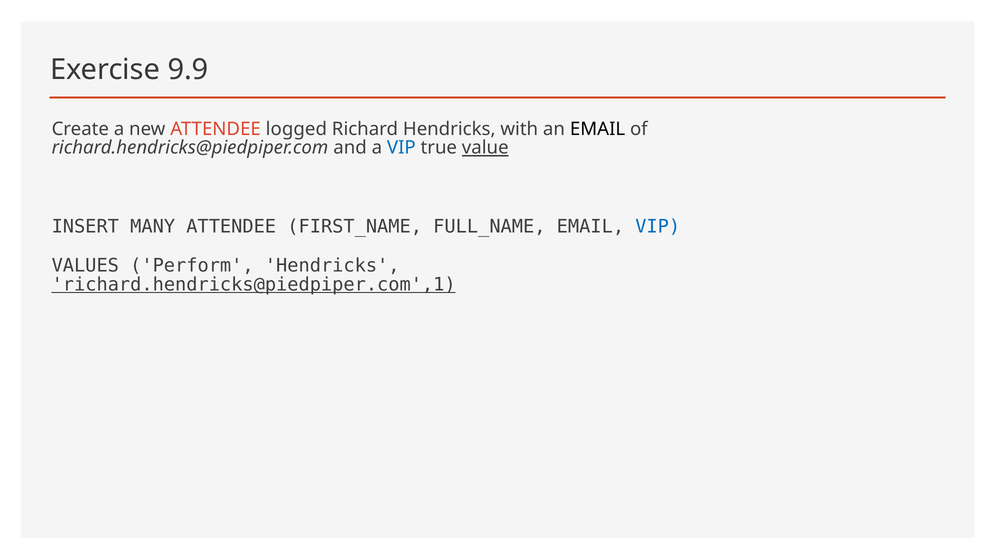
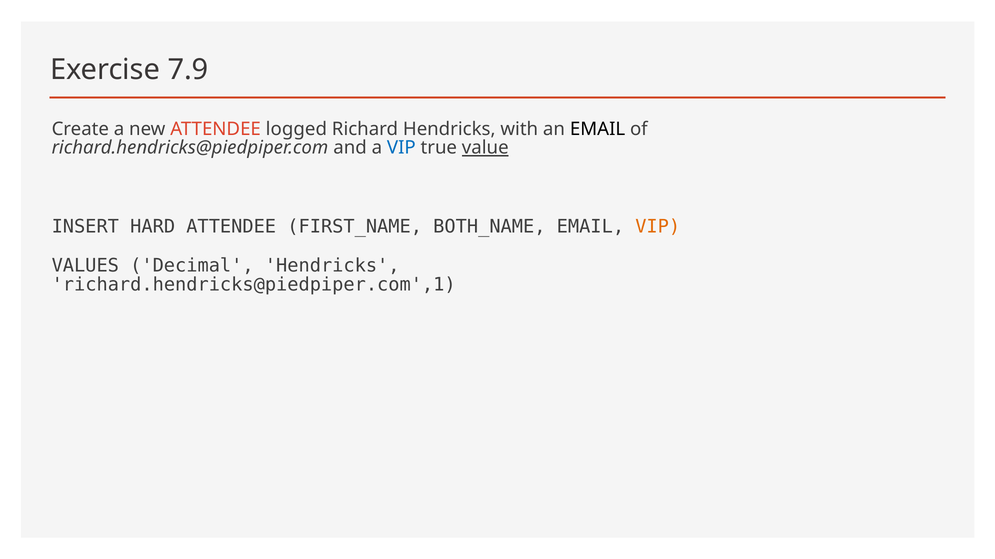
9.9: 9.9 -> 7.9 (188, 70)
MANY: MANY -> HARD (153, 227)
FULL_NAME: FULL_NAME -> BOTH_NAME (489, 227)
VIP colour: blue -> orange (658, 227)
Perform: Perform -> Decimal (192, 266)
richard.hendricks@piedpiper.com',1 underline: present -> none (254, 285)
